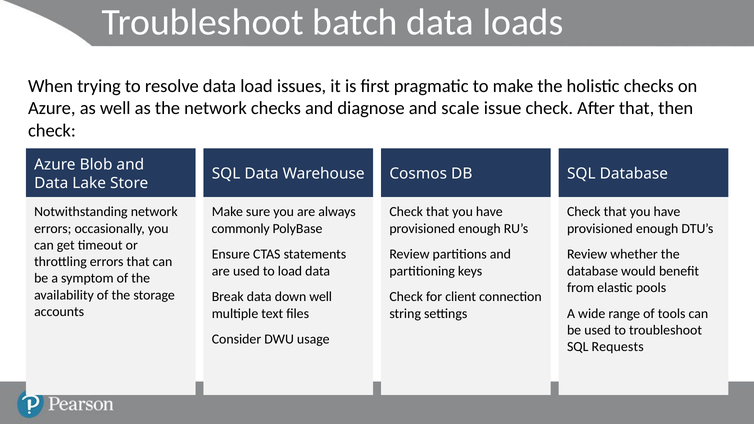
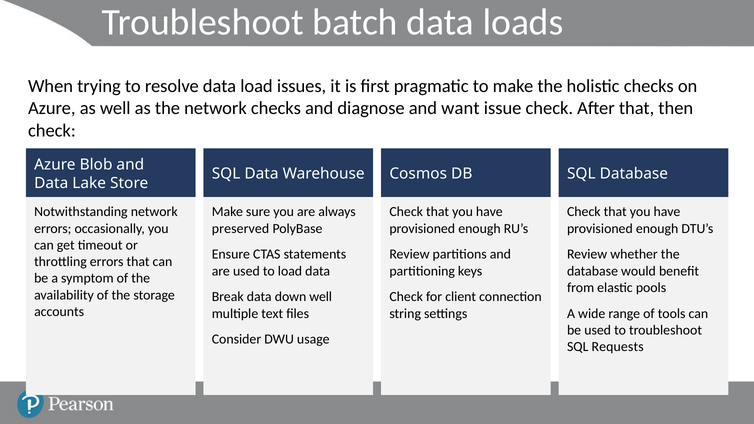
scale: scale -> want (460, 108)
commonly: commonly -> preserved (241, 229)
